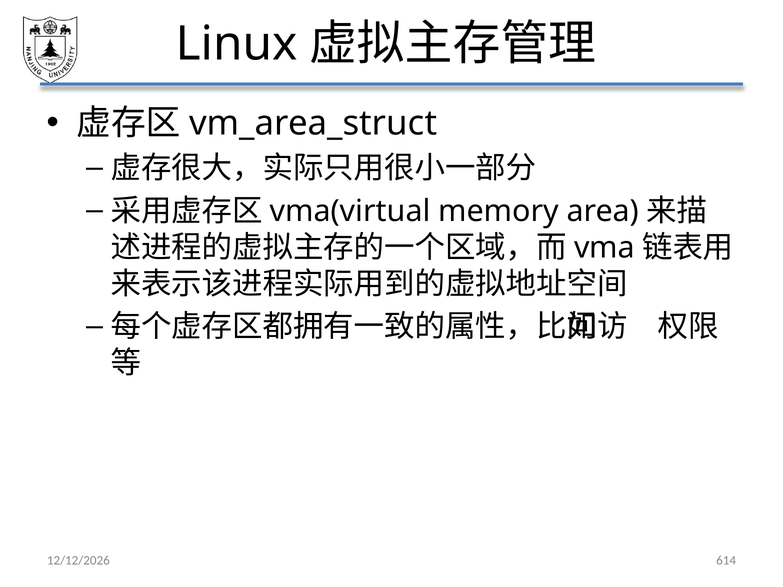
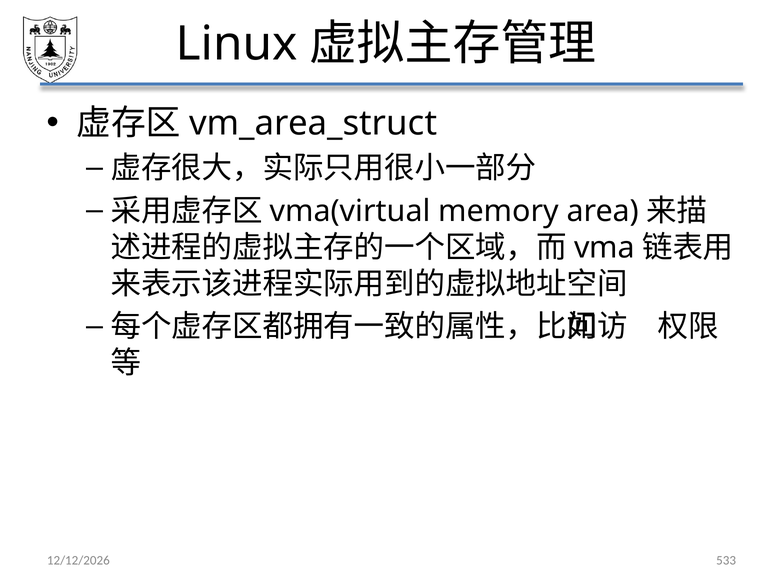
614: 614 -> 533 (726, 561)
